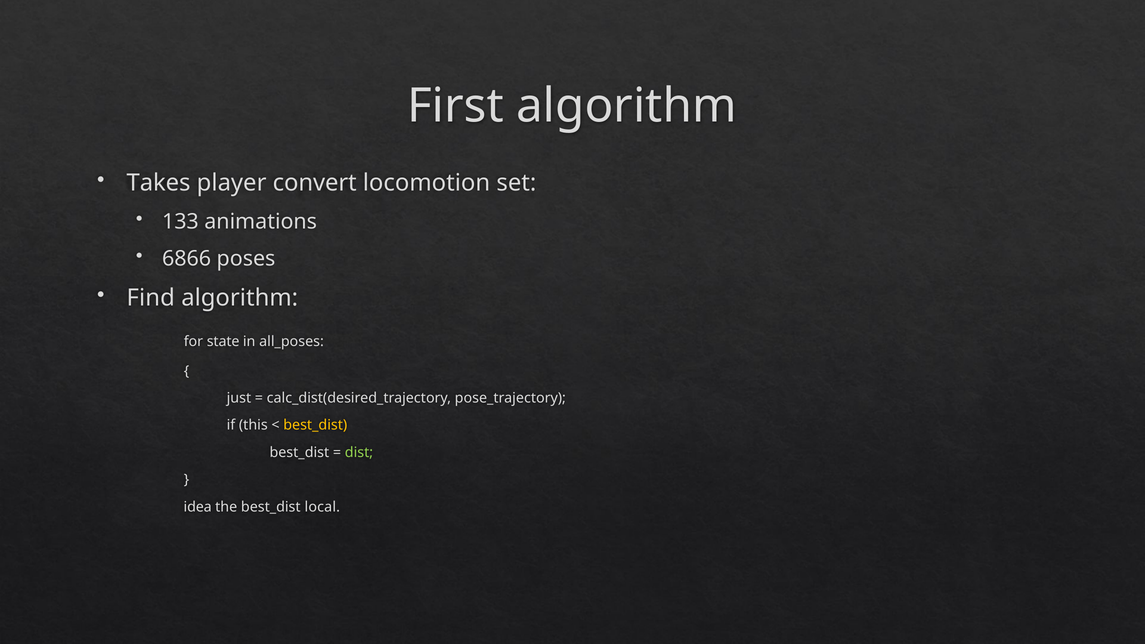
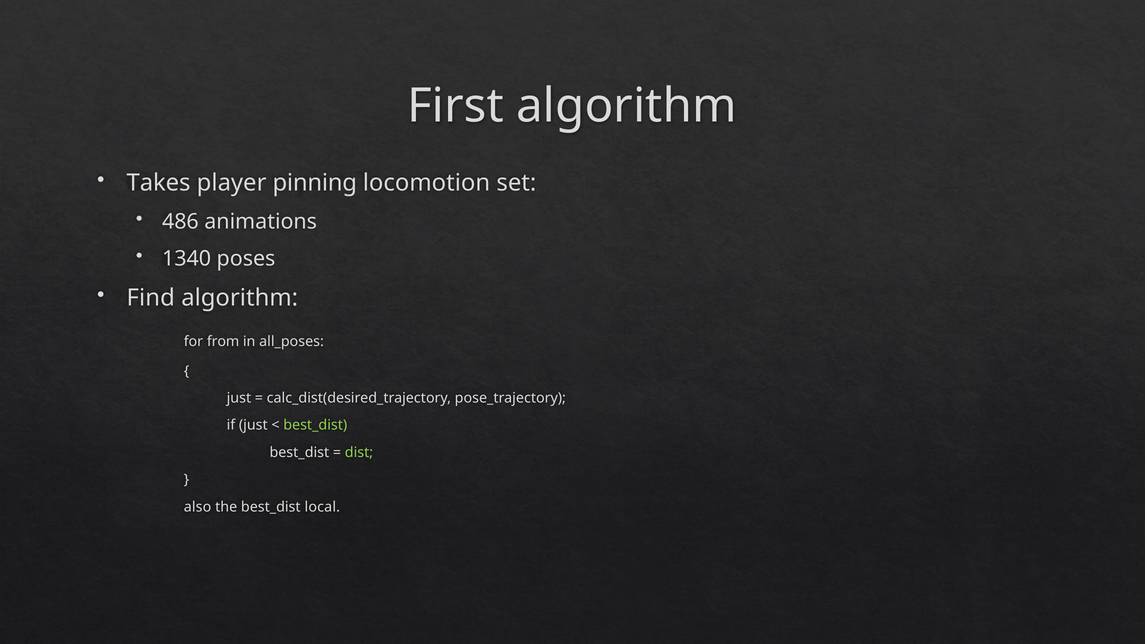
convert: convert -> pinning (315, 183)
133: 133 -> 486 (180, 221)
6866: 6866 -> 1340 (187, 259)
state: state -> from (223, 342)
if this: this -> just (253, 425)
best_dist colour: yellow -> light green (315, 425)
idea: idea -> also (198, 507)
